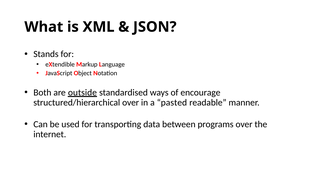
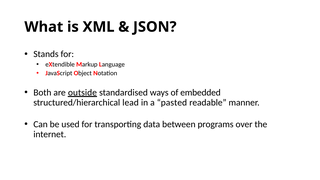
encourage: encourage -> embedded (200, 92)
structured/hierarchical over: over -> lead (131, 102)
